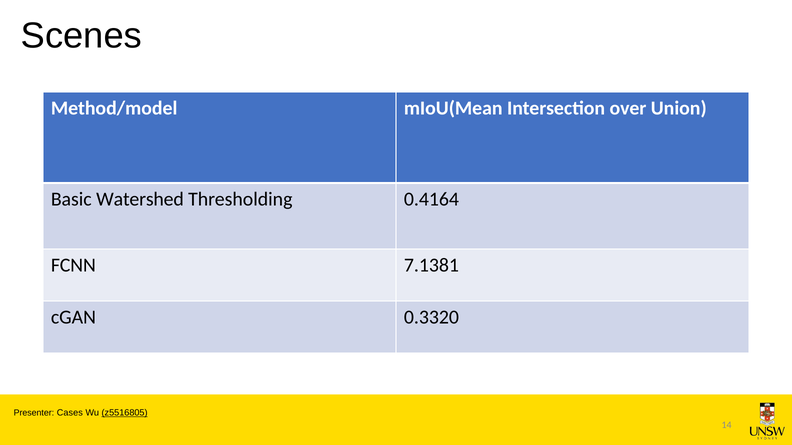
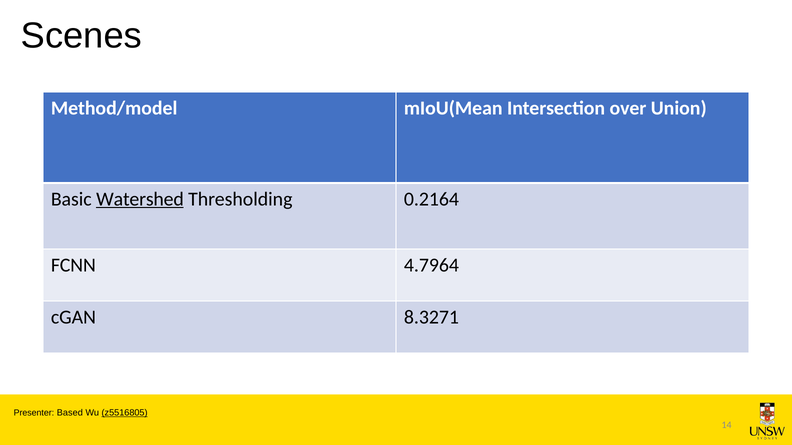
Watershed underline: none -> present (140, 199)
0.4164: 0.4164 -> 0.2164 (431, 199)
7.1381: 7.1381 -> 4.7964 (431, 266)
0.3320: 0.3320 -> 8.3271 (431, 317)
Cases: Cases -> Based (70, 413)
